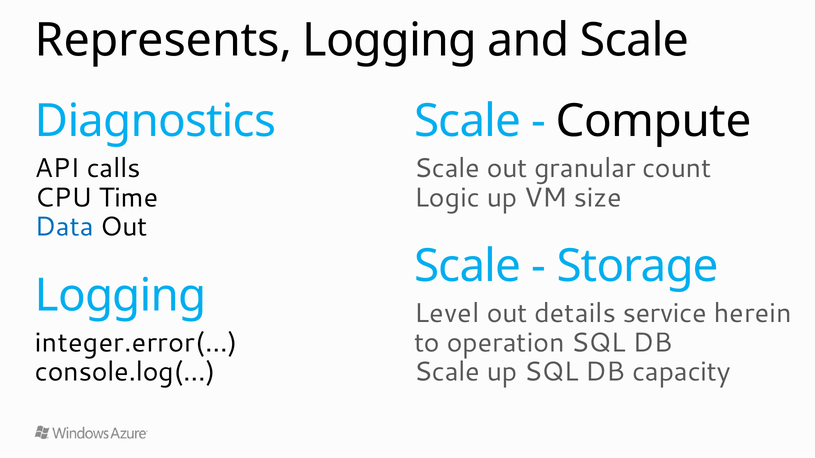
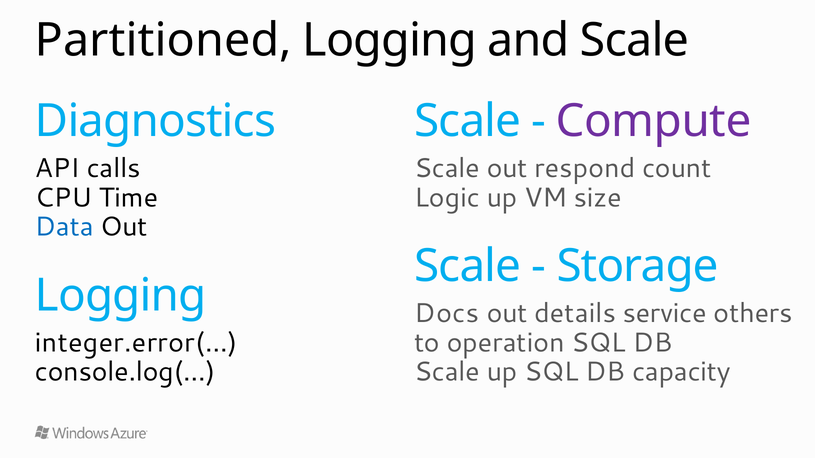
Represents: Represents -> Partitioned (163, 40)
Compute colour: black -> purple (654, 121)
granular: granular -> respond (585, 169)
Level: Level -> Docs (447, 314)
herein: herein -> others (753, 314)
